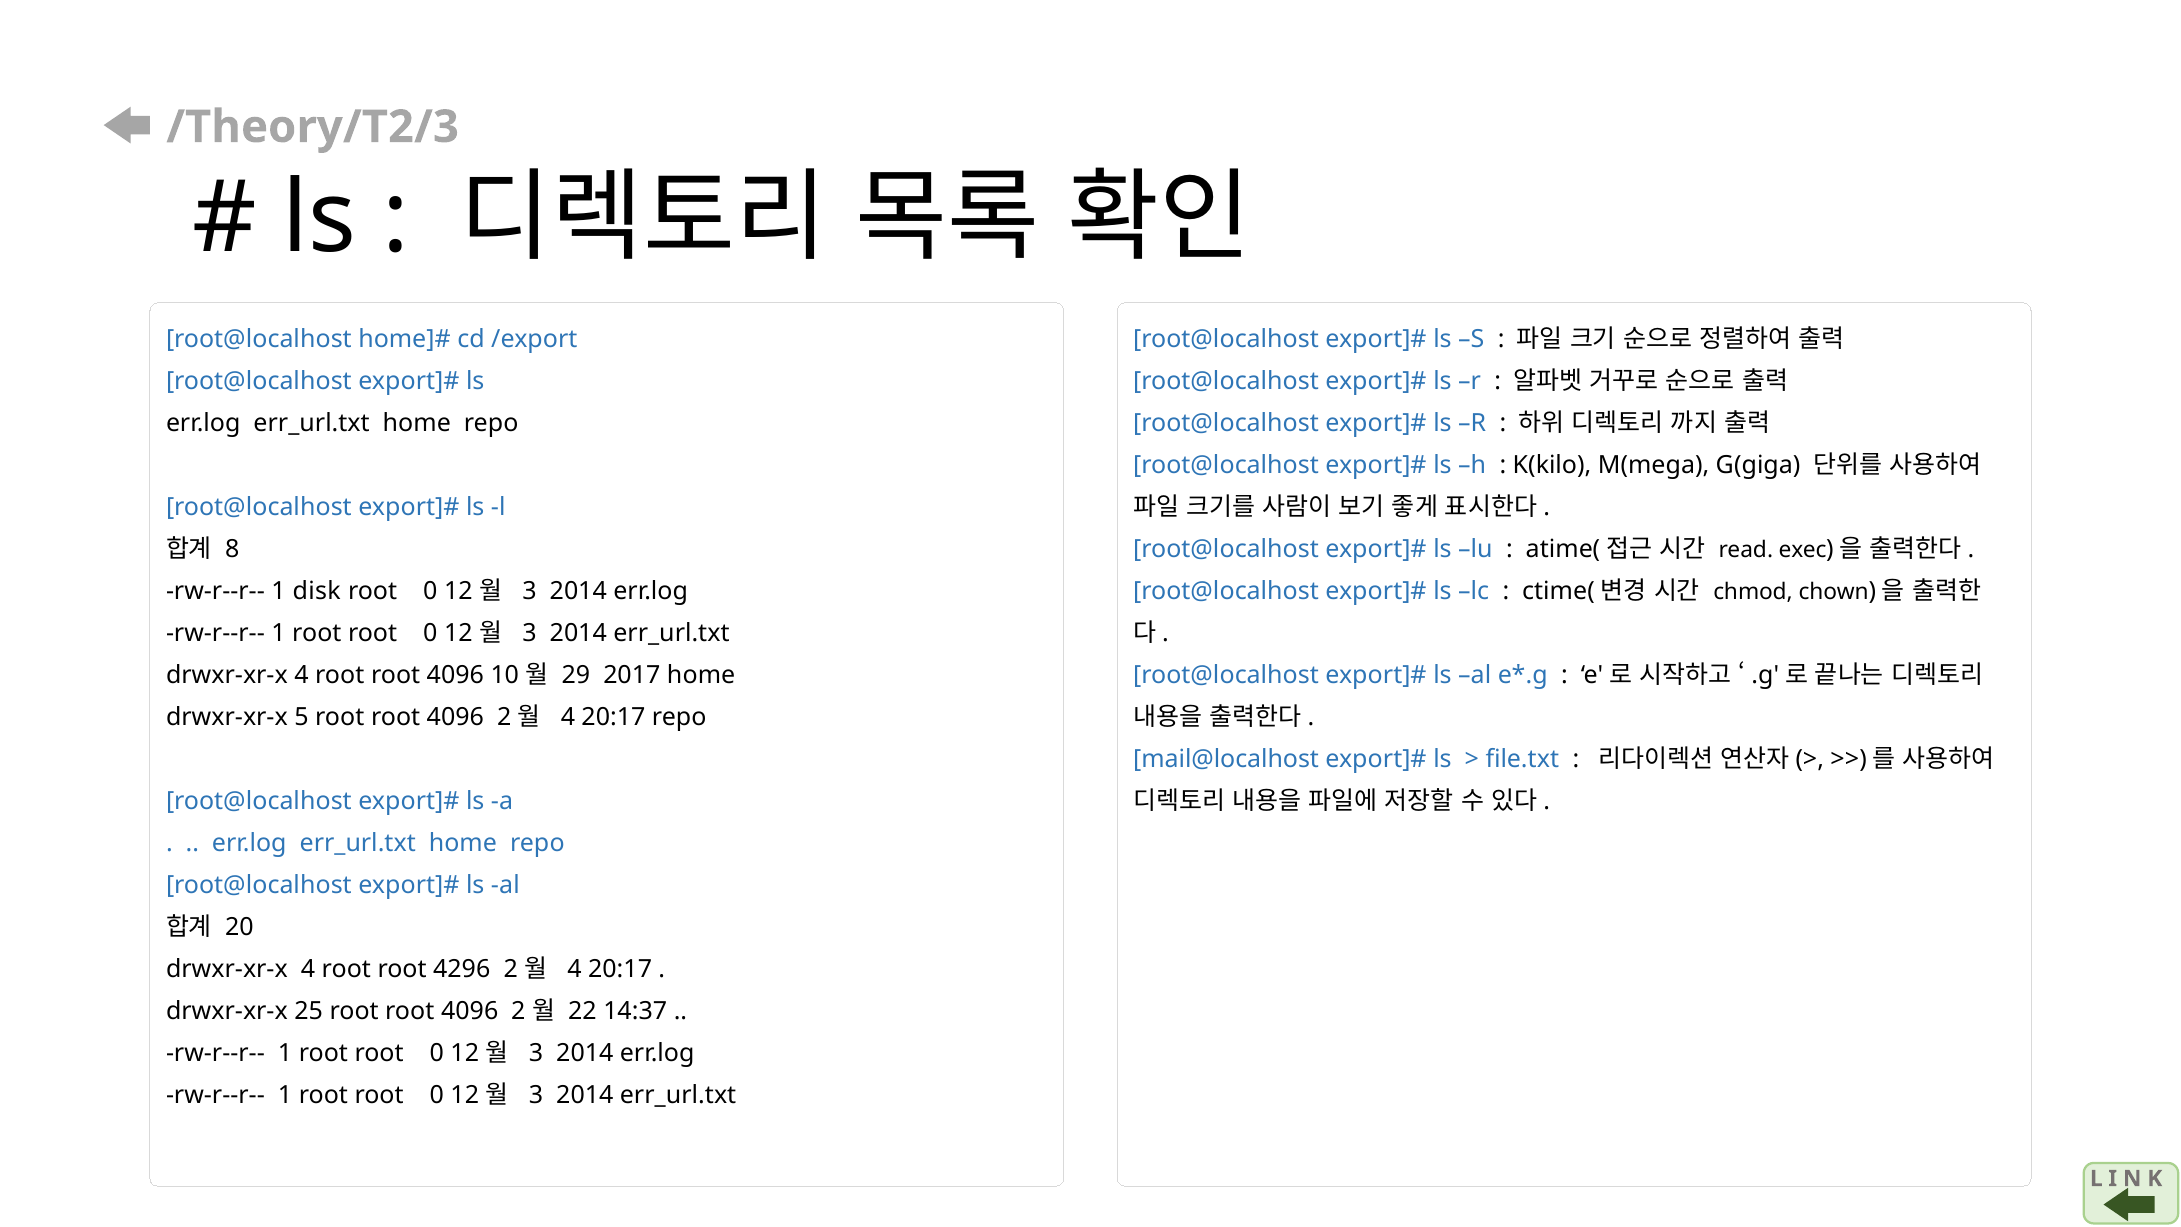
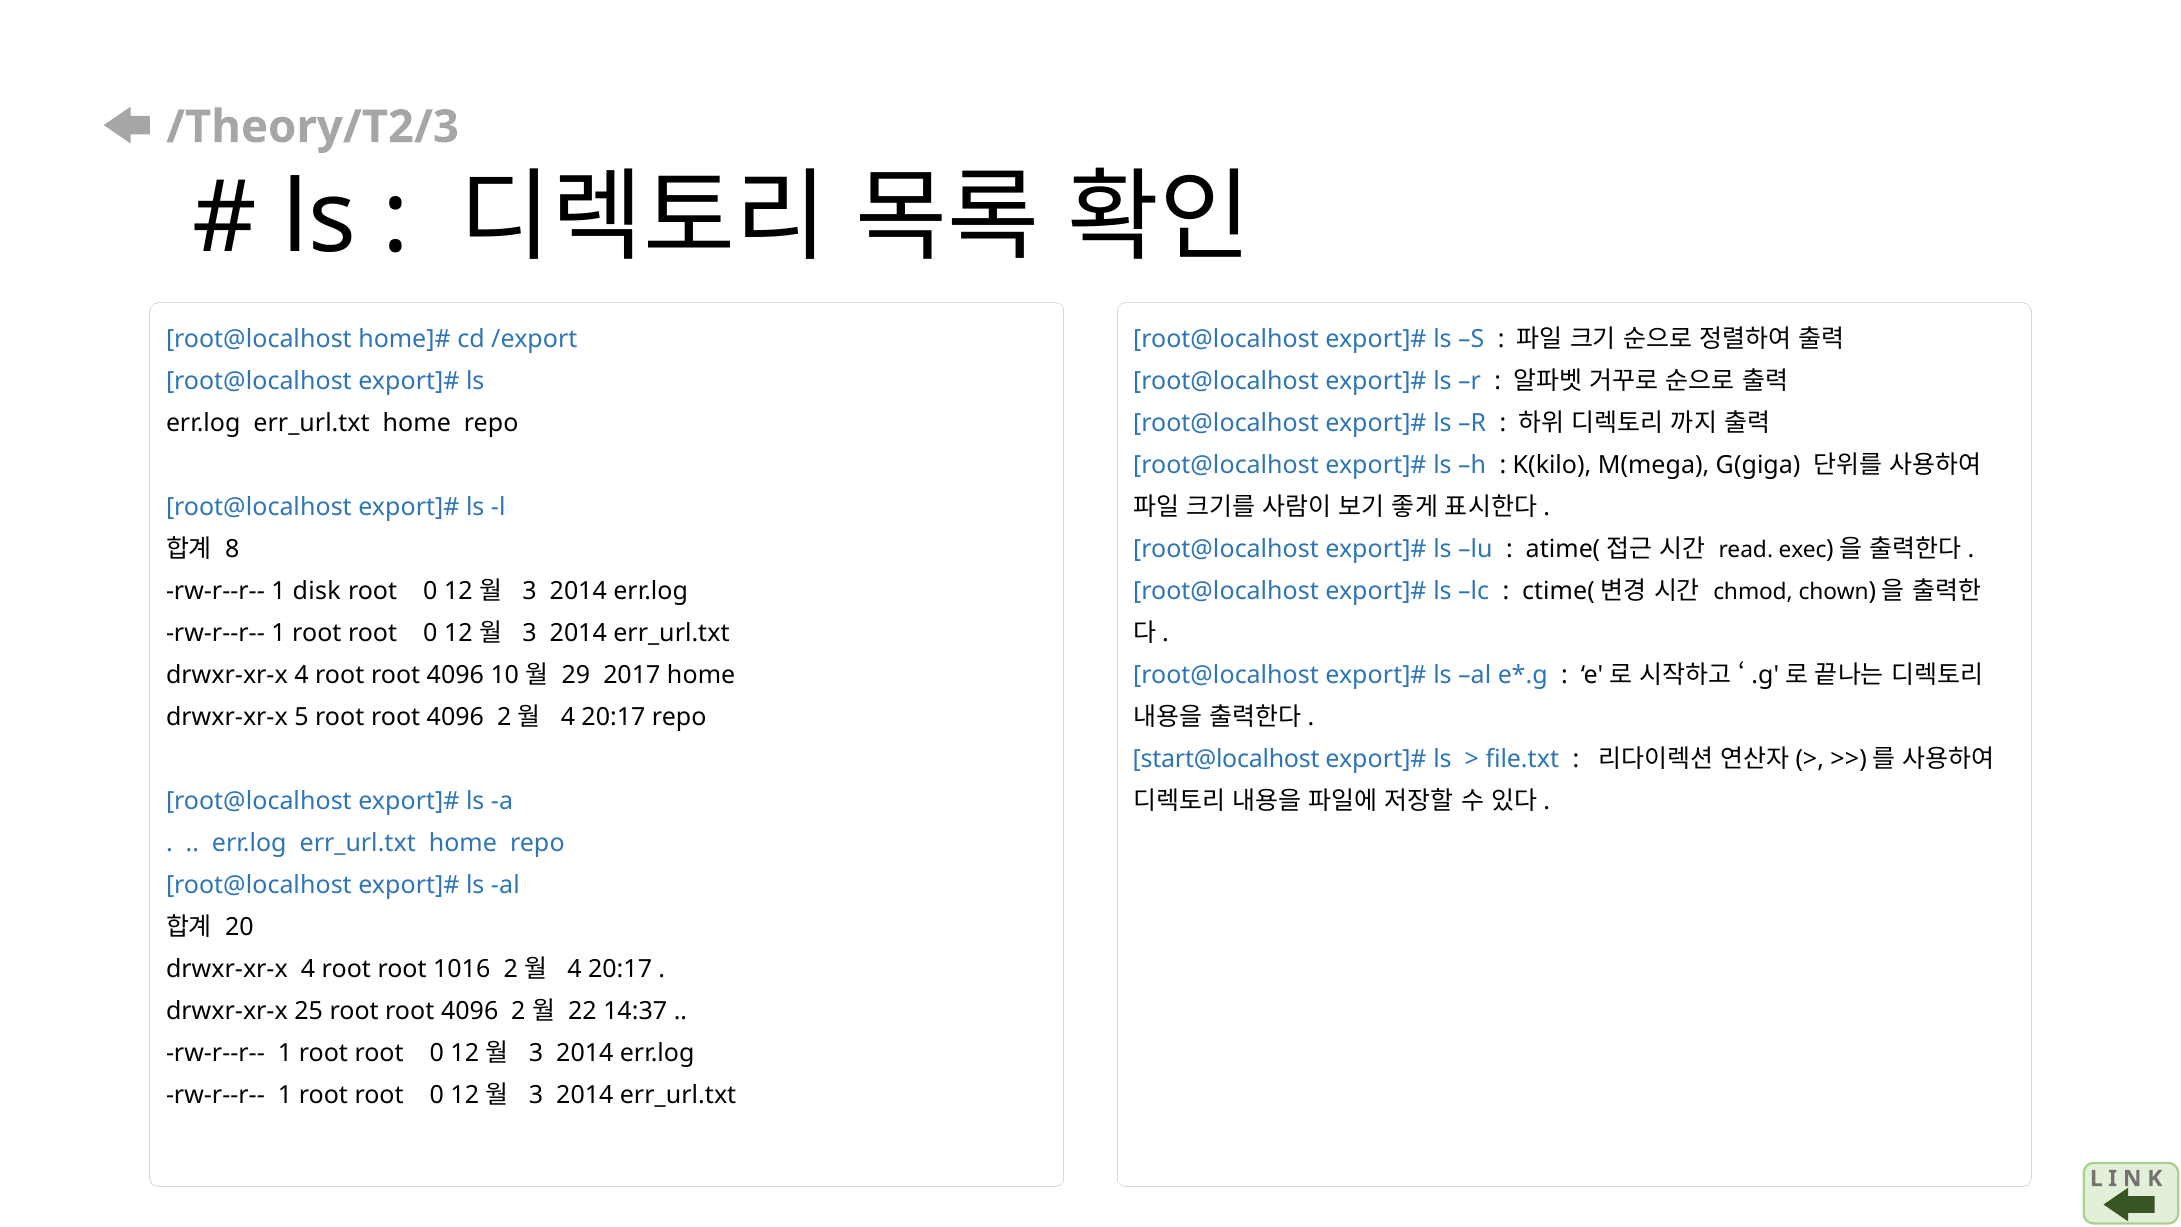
mail@localhost: mail@localhost -> start@localhost (1226, 759)
4296: 4296 -> 1016 (462, 969)
